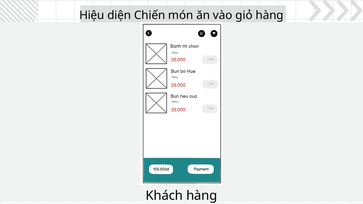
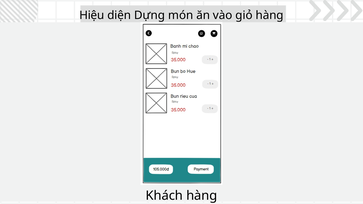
Chiến: Chiến -> Dựng (150, 15)
